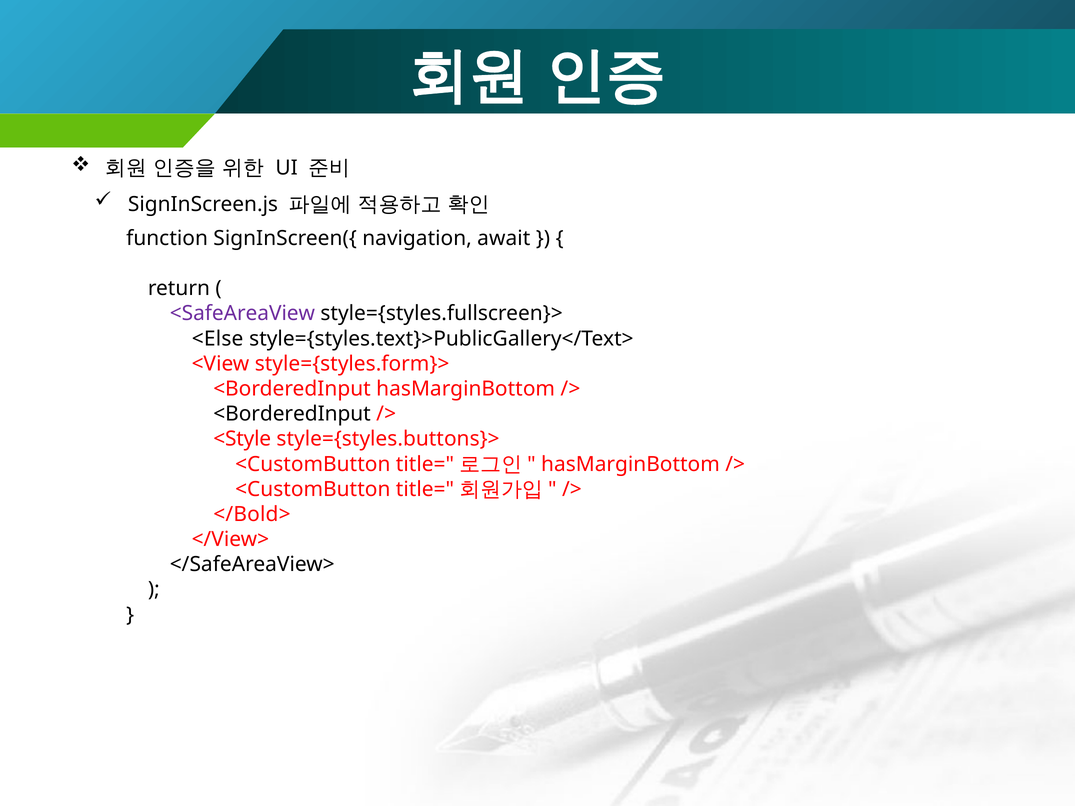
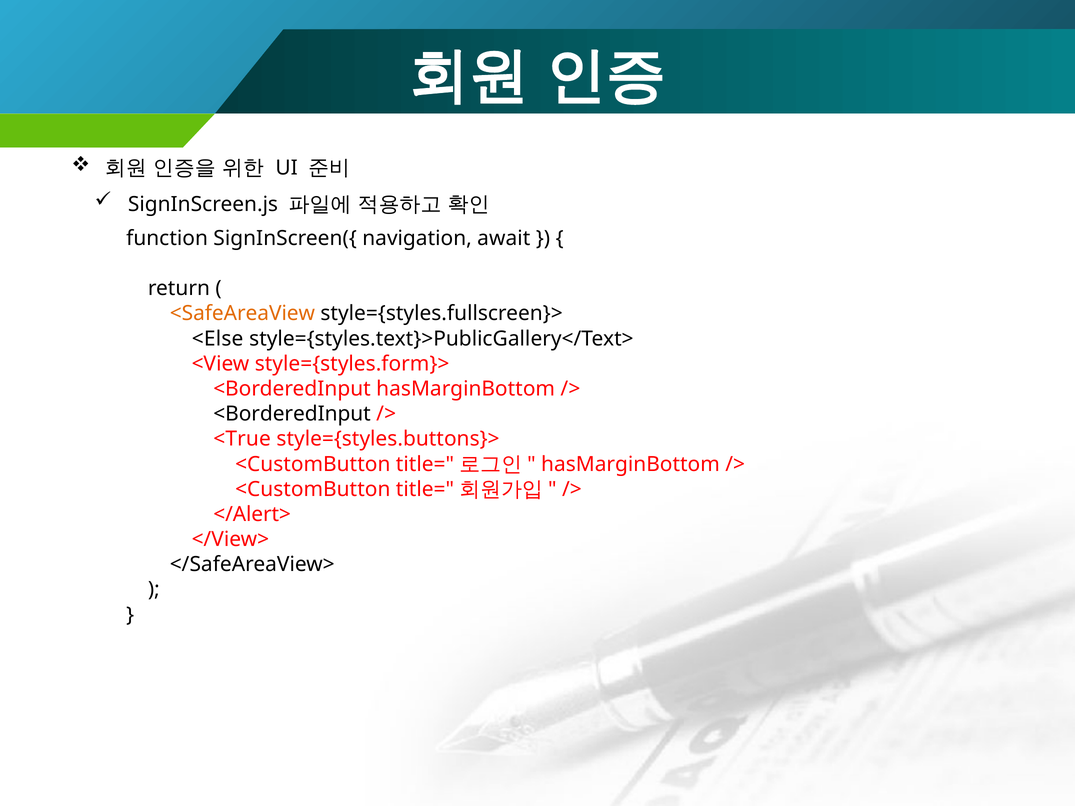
<SafeAreaView colour: purple -> orange (242, 314)
<Style: <Style -> <True (242, 439)
</Bold>: </Bold> -> </Alert> (252, 514)
